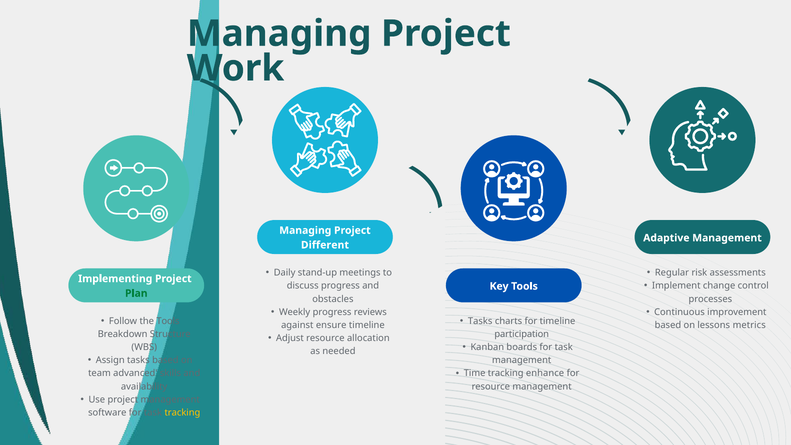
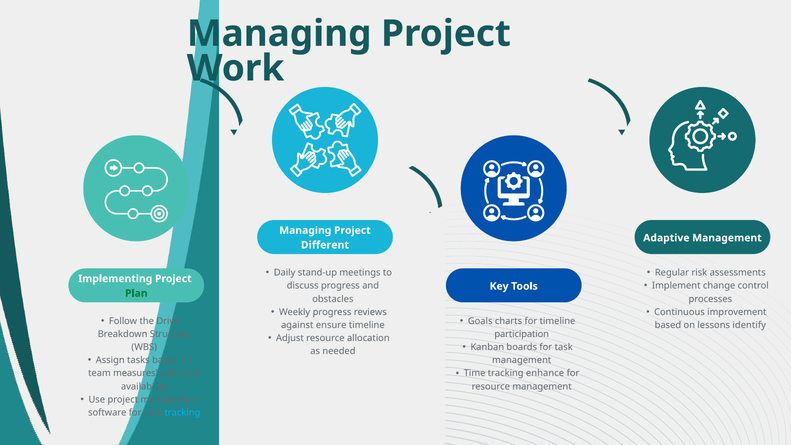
the Tools: Tools -> Drive (168, 321)
Tasks: Tasks -> Goals (480, 321)
metrics: metrics -> identify (749, 325)
advanced: advanced -> measures (135, 373)
tracking colour: yellow -> light blue (182, 413)
